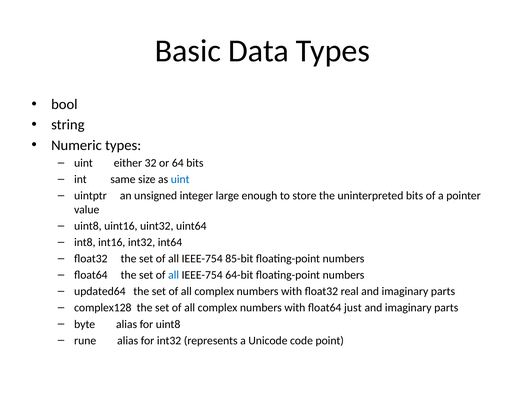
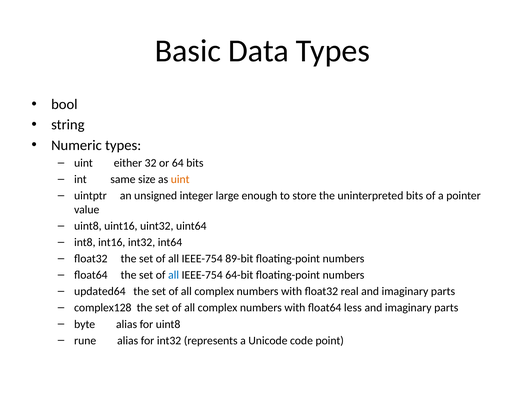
uint colour: blue -> orange (180, 179)
85-bit: 85-bit -> 89-bit (239, 259)
just: just -> less (353, 308)
